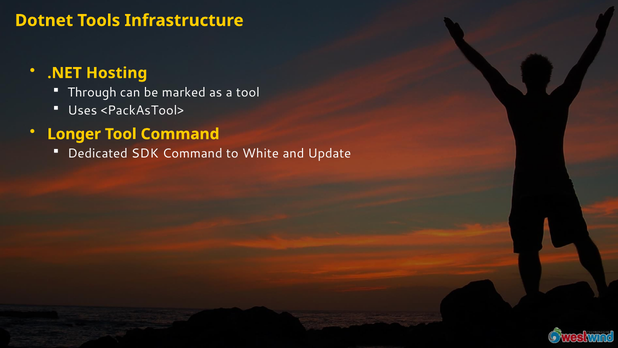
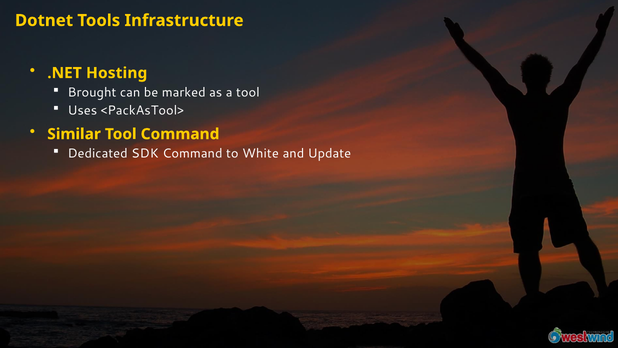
Through: Through -> Brought (92, 92)
Longer: Longer -> Similar (74, 134)
